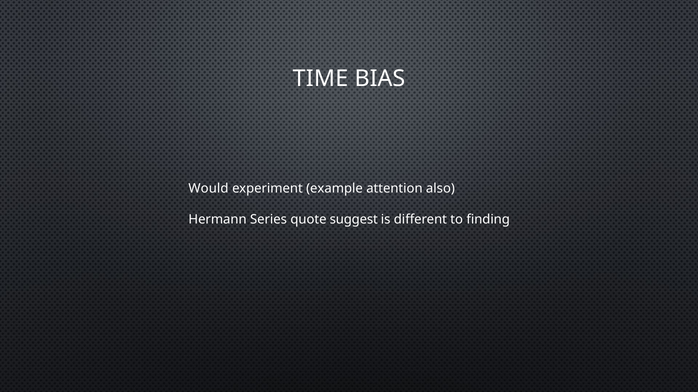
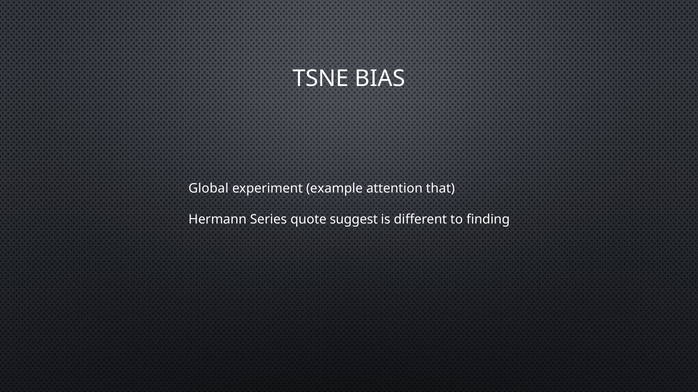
TIME: TIME -> TSNE (321, 79)
Would: Would -> Global (209, 189)
also: also -> that (440, 189)
